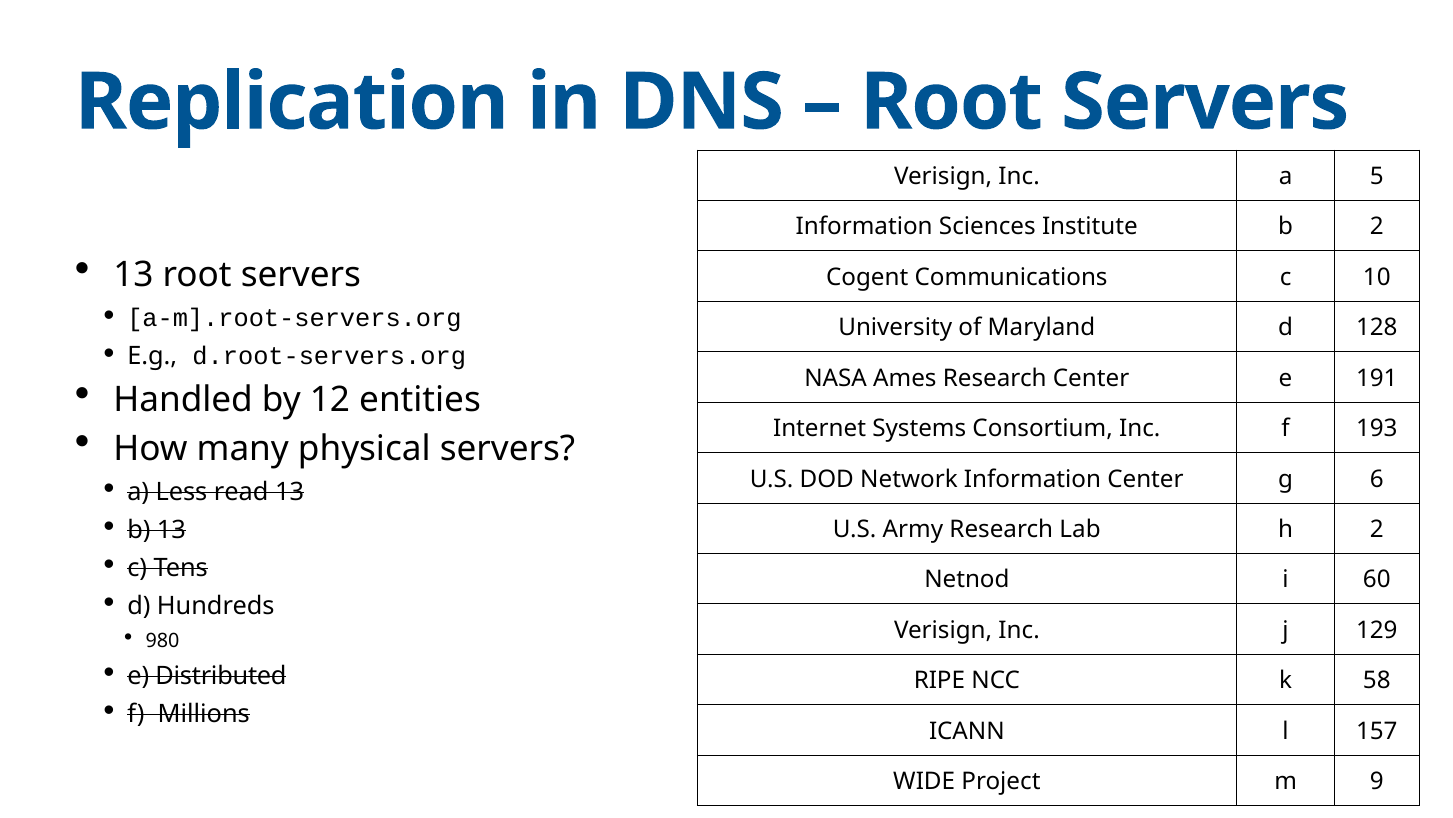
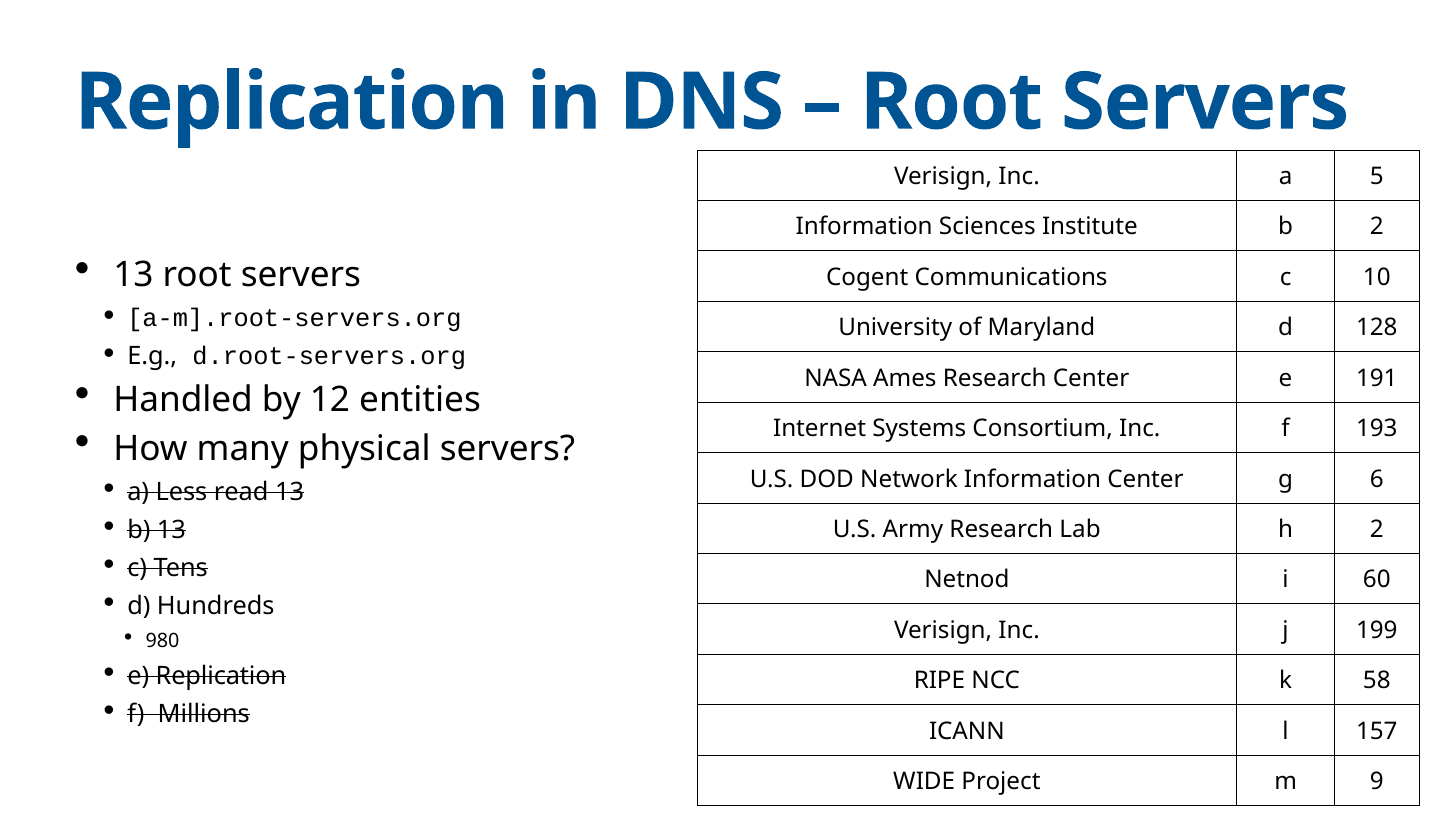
129: 129 -> 199 (1377, 630)
e Distributed: Distributed -> Replication (221, 675)
